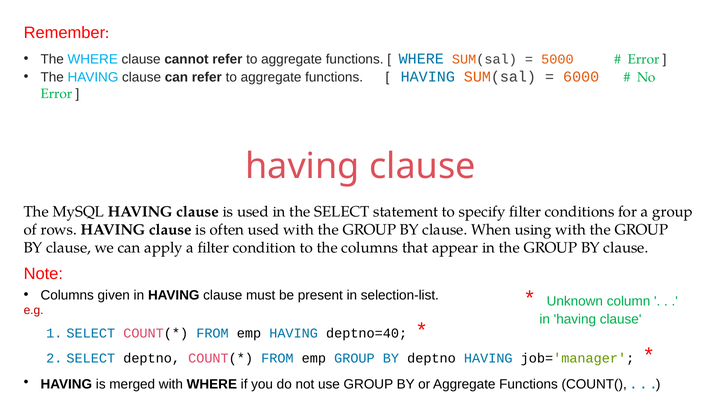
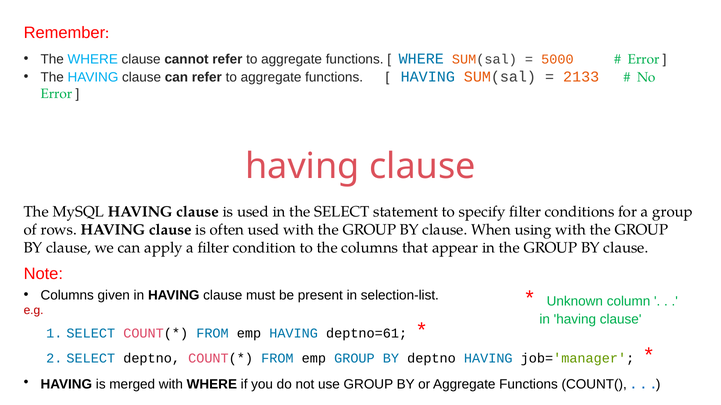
6000: 6000 -> 2133 (581, 77)
deptno=40: deptno=40 -> deptno=61 (367, 334)
